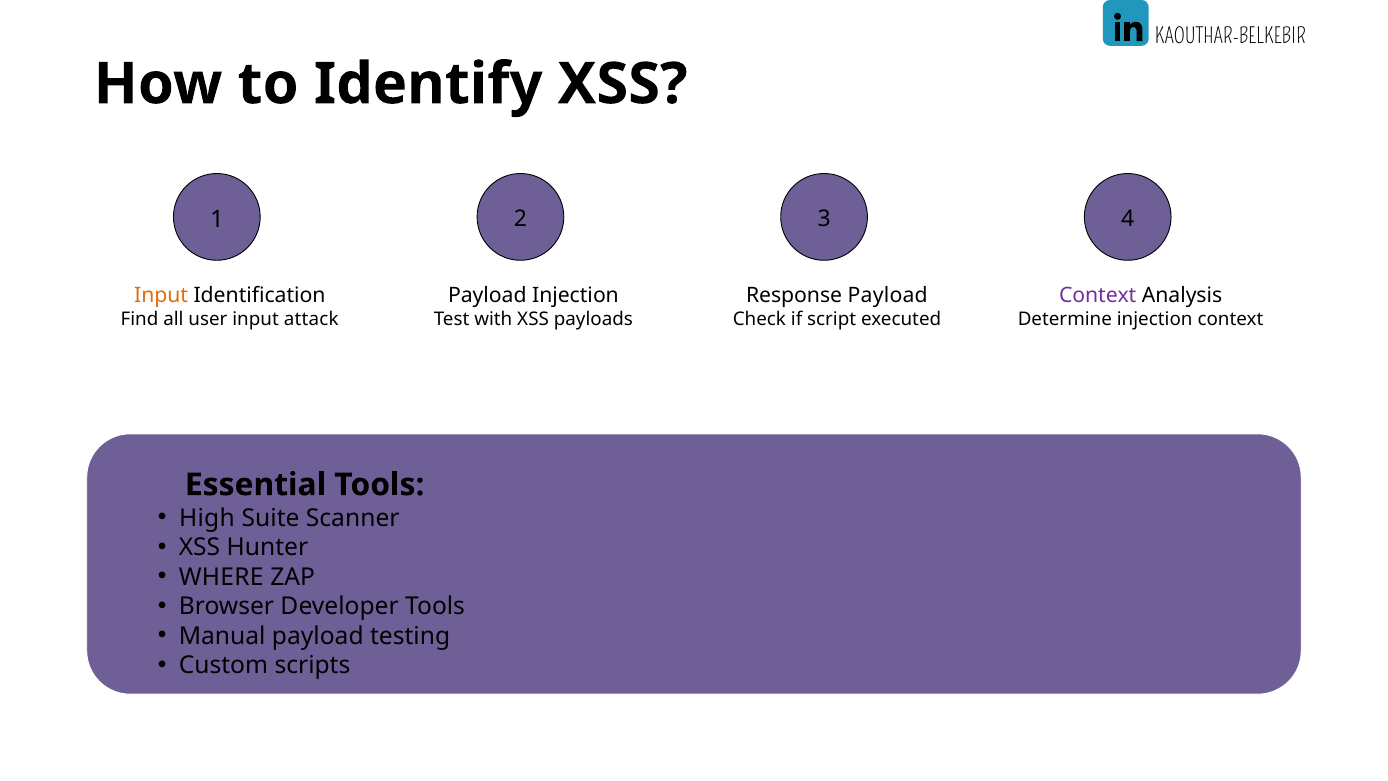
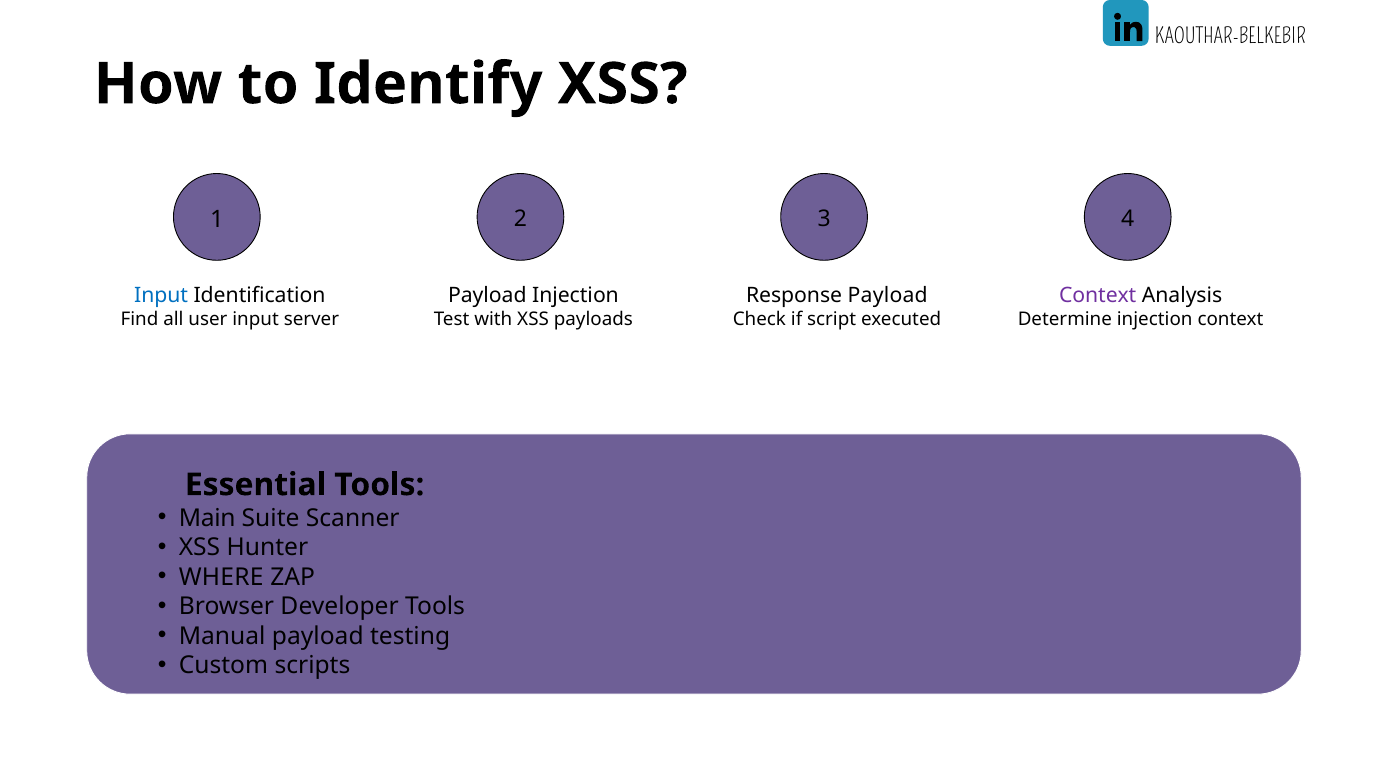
Input colour: orange -> blue (161, 295)
attack: attack -> server (311, 319)
High: High -> Main (207, 518)
